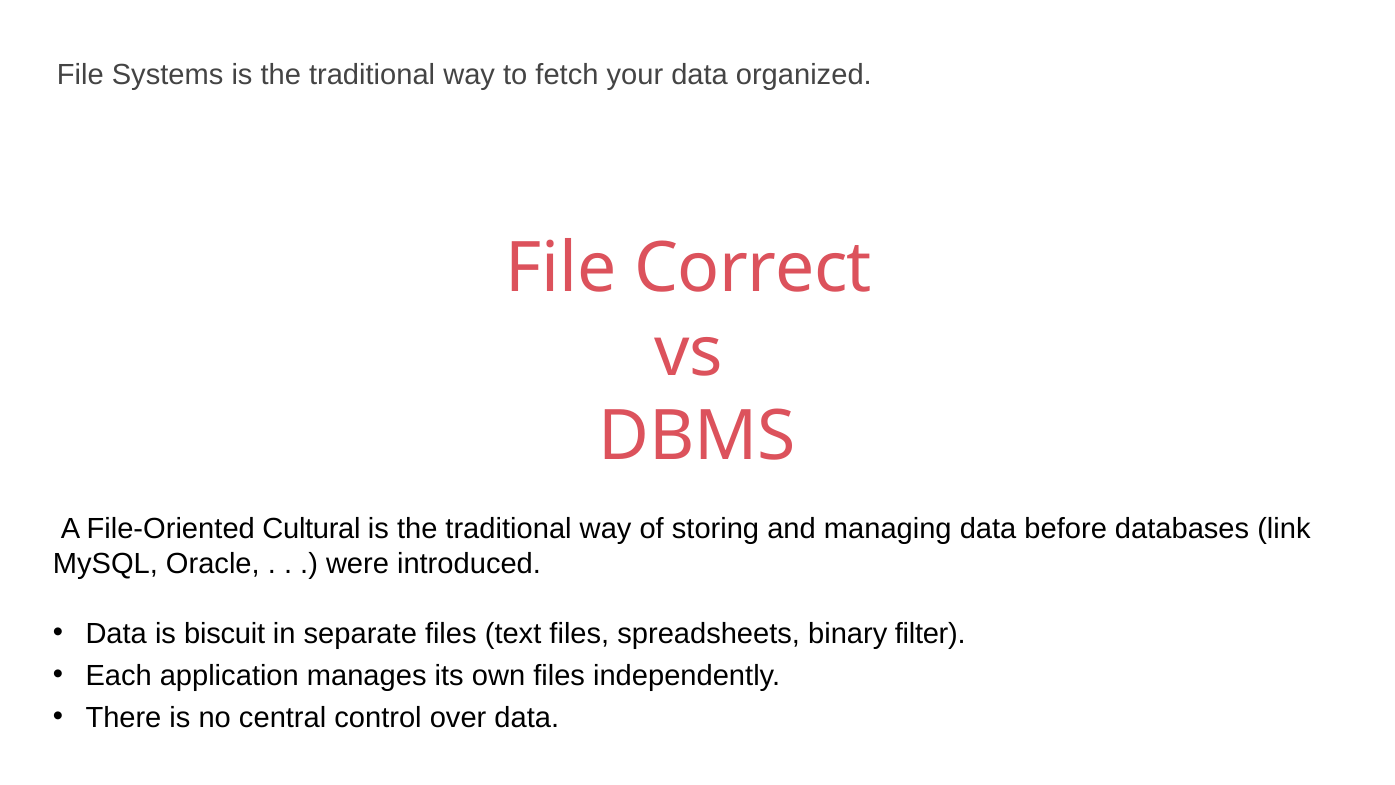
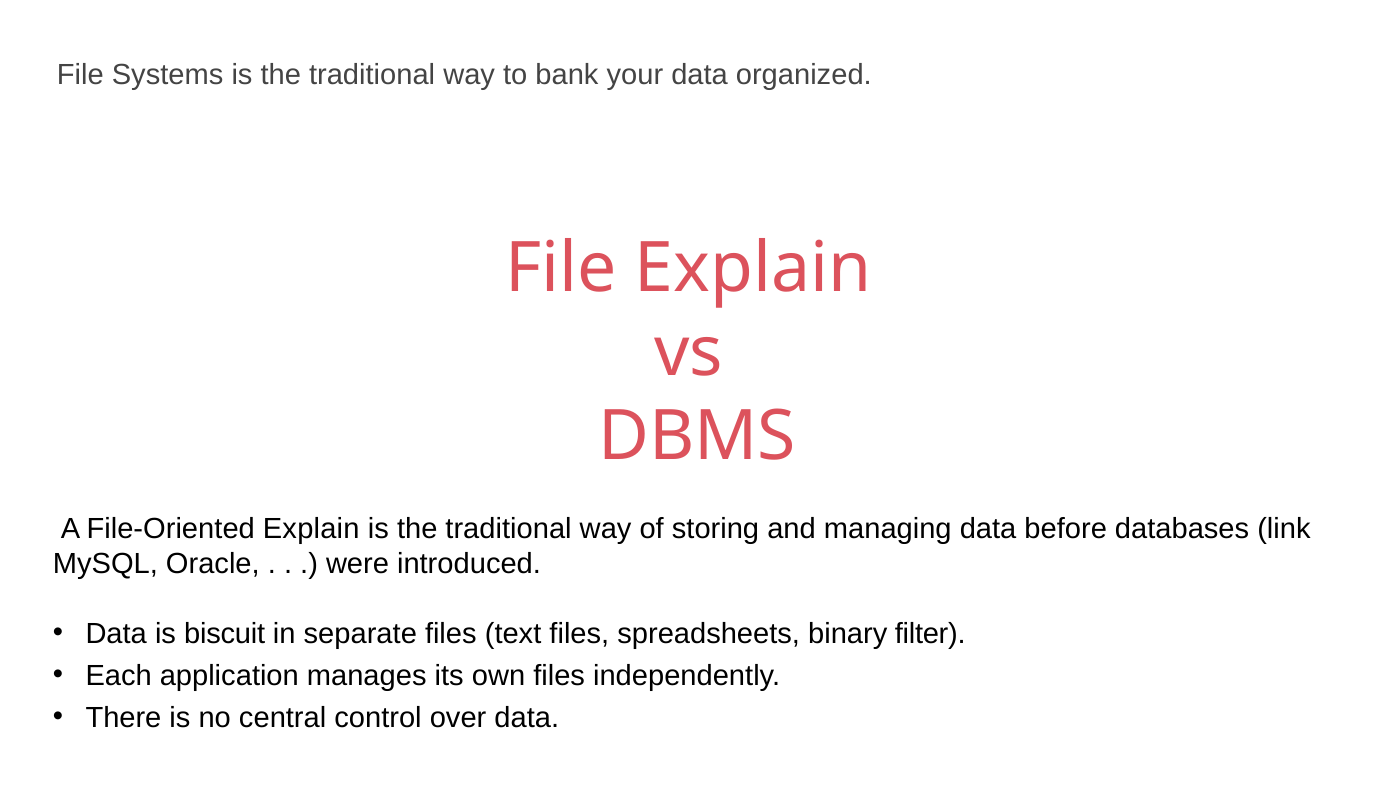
fetch: fetch -> bank (567, 75)
File Correct: Correct -> Explain (753, 269)
File-Oriented Cultural: Cultural -> Explain (311, 529)
